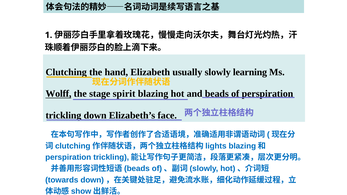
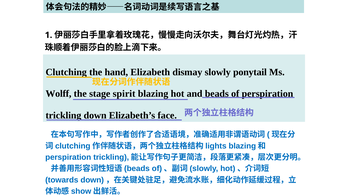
usually: usually -> dismay (187, 72)
learning: learning -> ponytail (250, 72)
Wolff underline: present -> none (58, 94)
